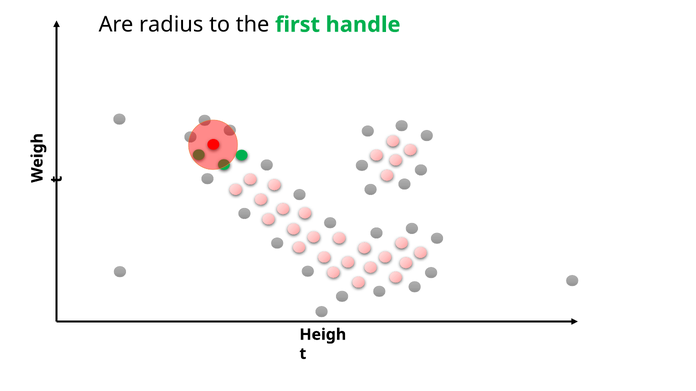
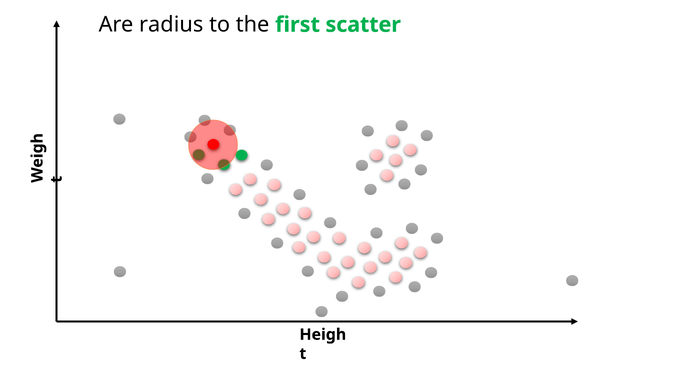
handle: handle -> scatter (363, 25)
